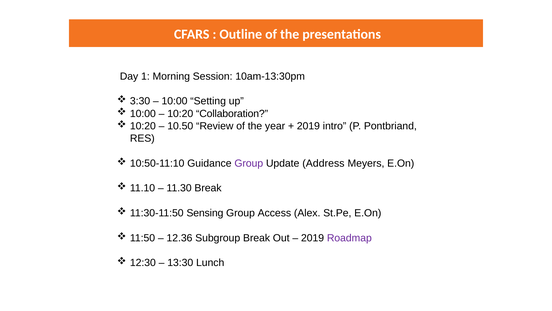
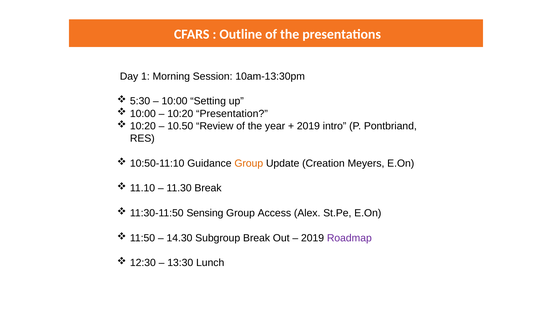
3:30: 3:30 -> 5:30 (140, 101)
Collaboration: Collaboration -> Presentation (232, 113)
Group colour: purple -> orange (249, 163)
Address: Address -> Creation (323, 163)
12.36: 12.36 -> 14.30 (179, 238)
